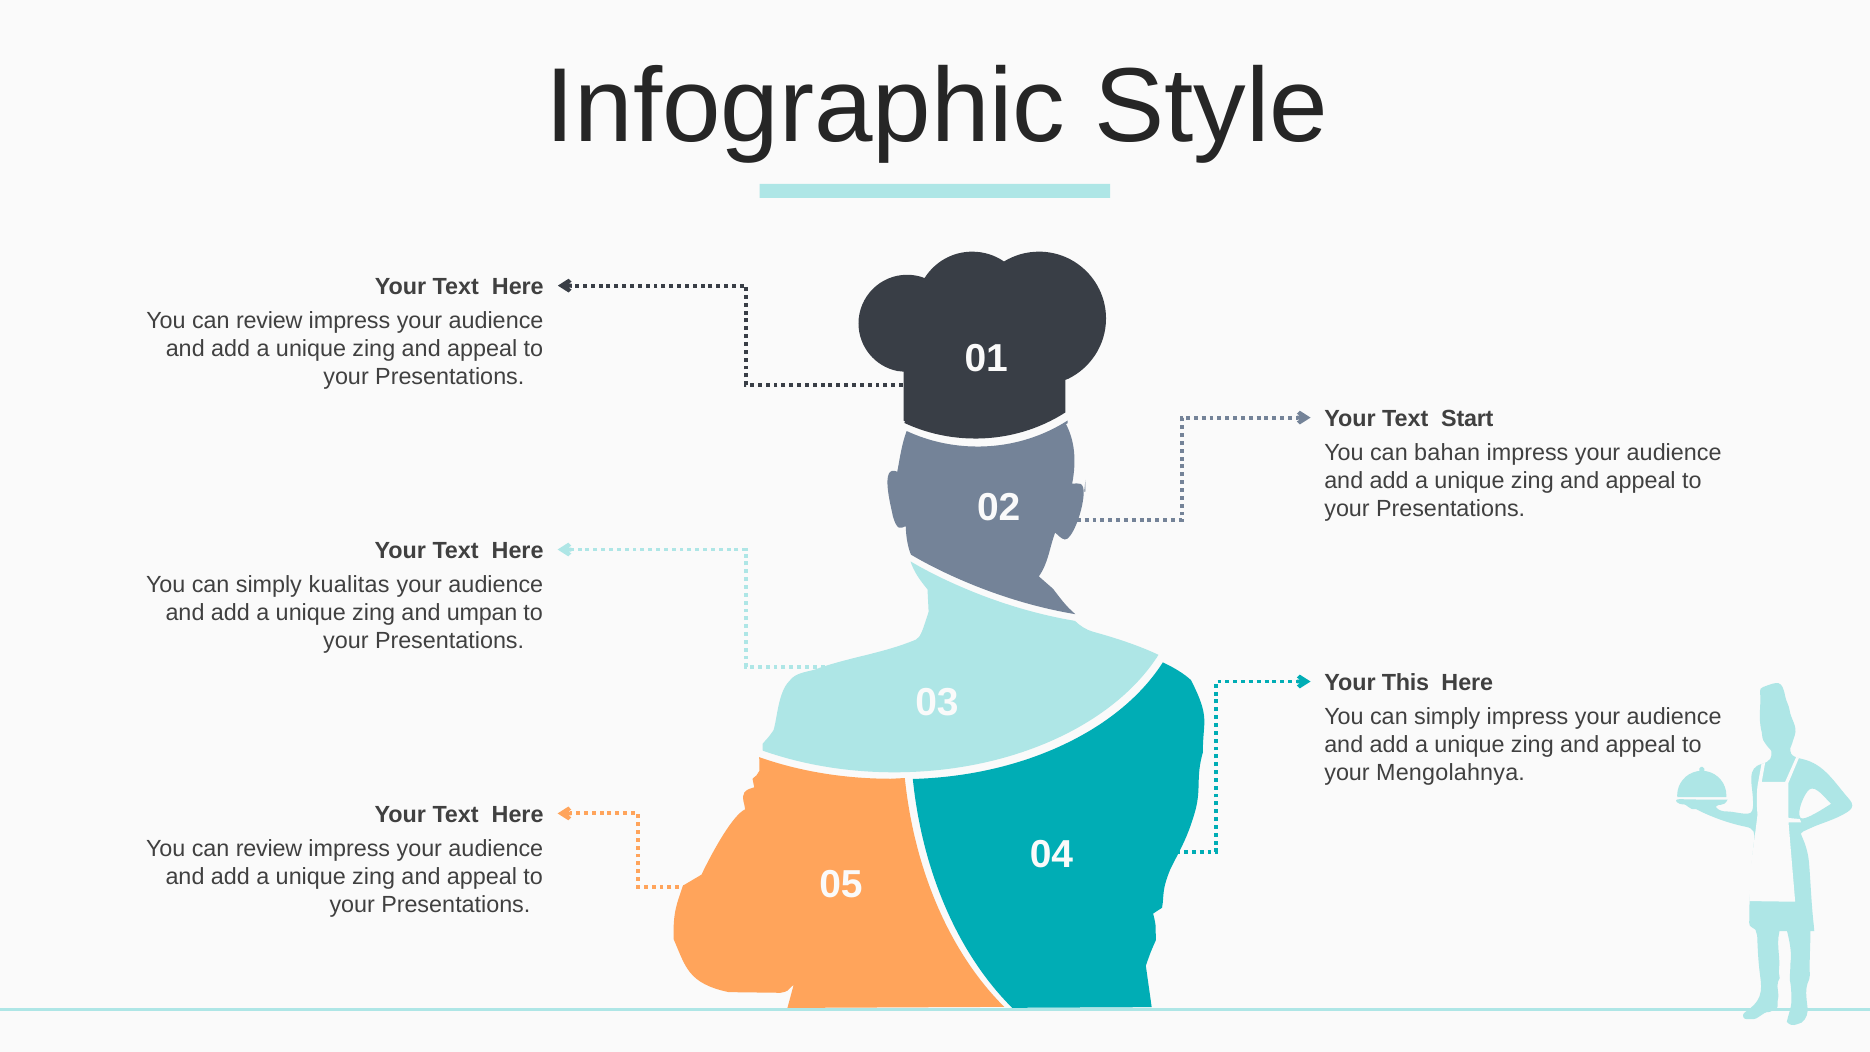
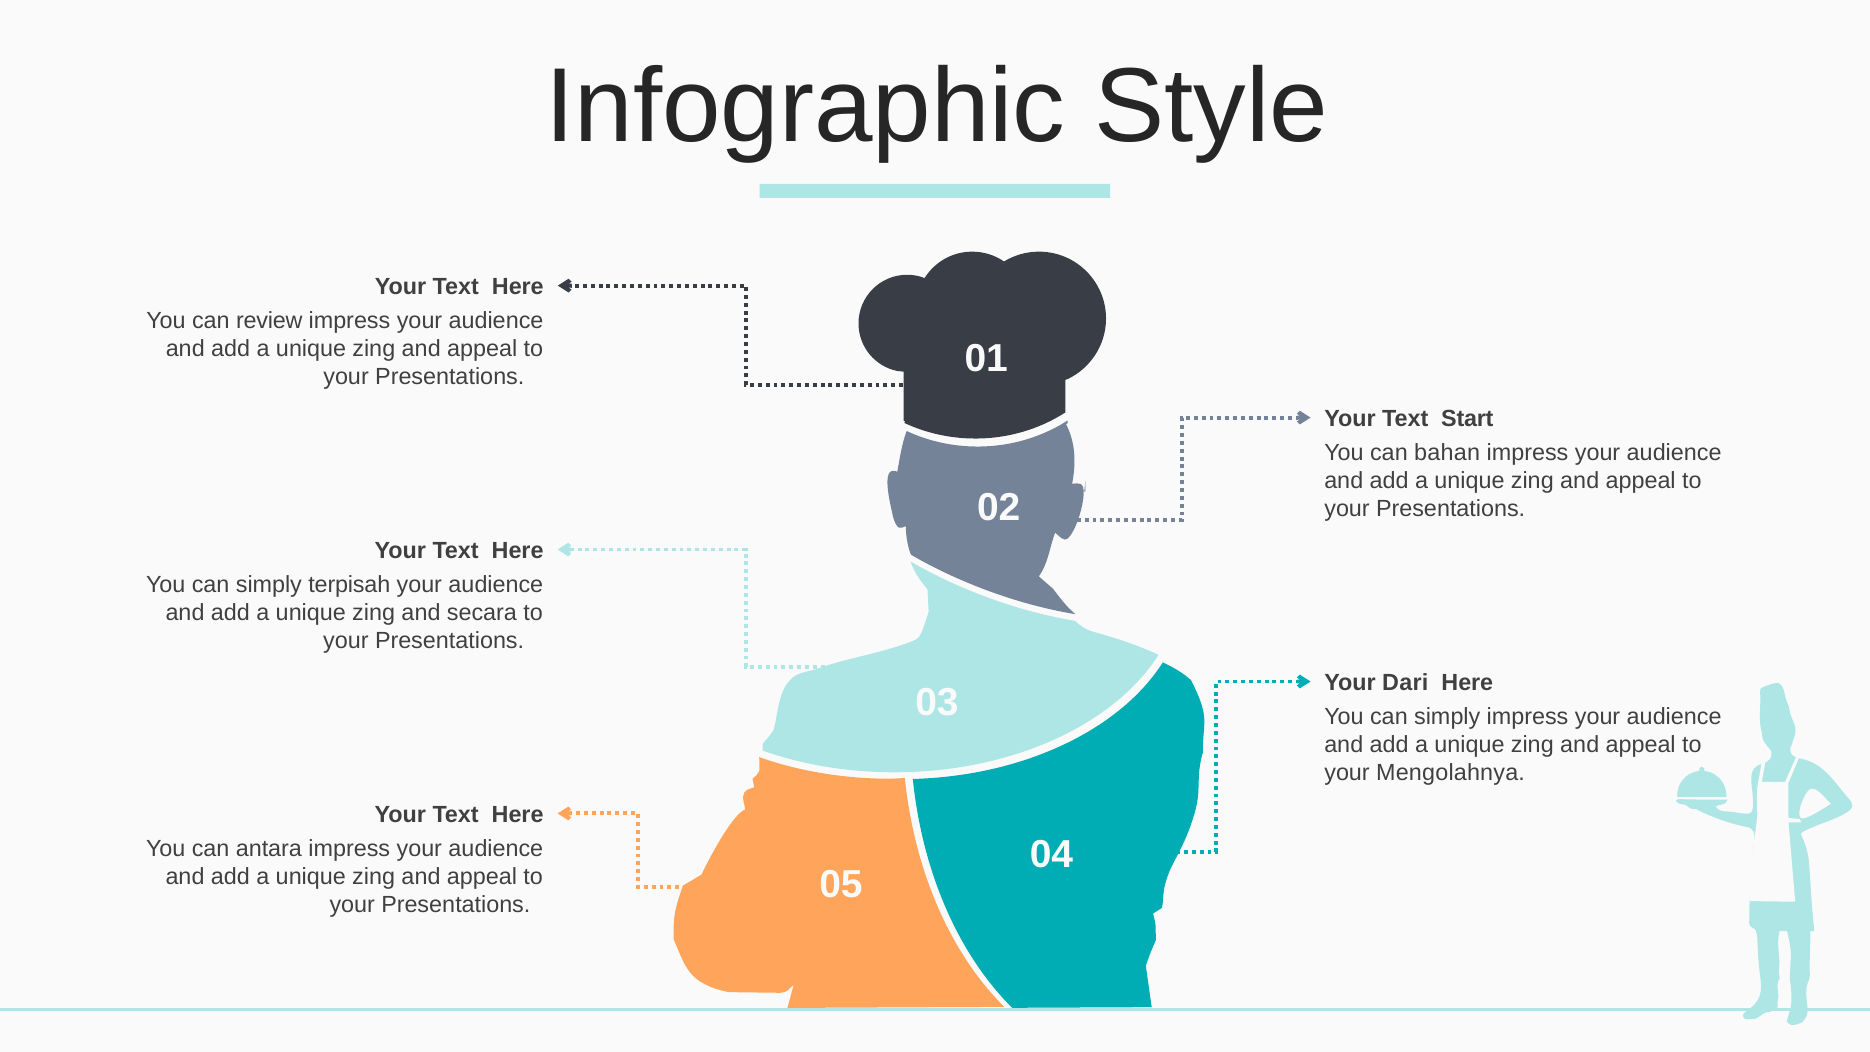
kualitas: kualitas -> terpisah (349, 584)
umpan: umpan -> secara (482, 612)
This: This -> Dari (1405, 683)
review: review -> antara (269, 848)
